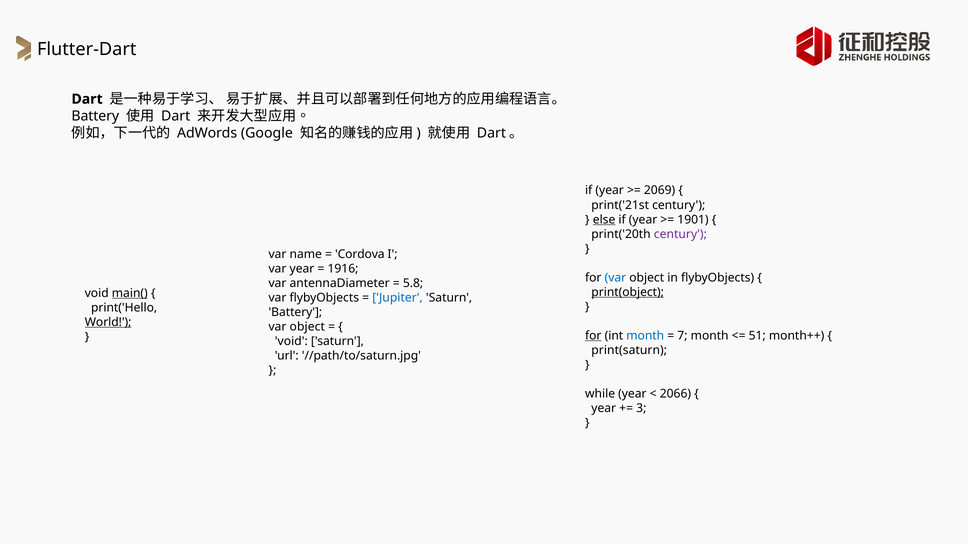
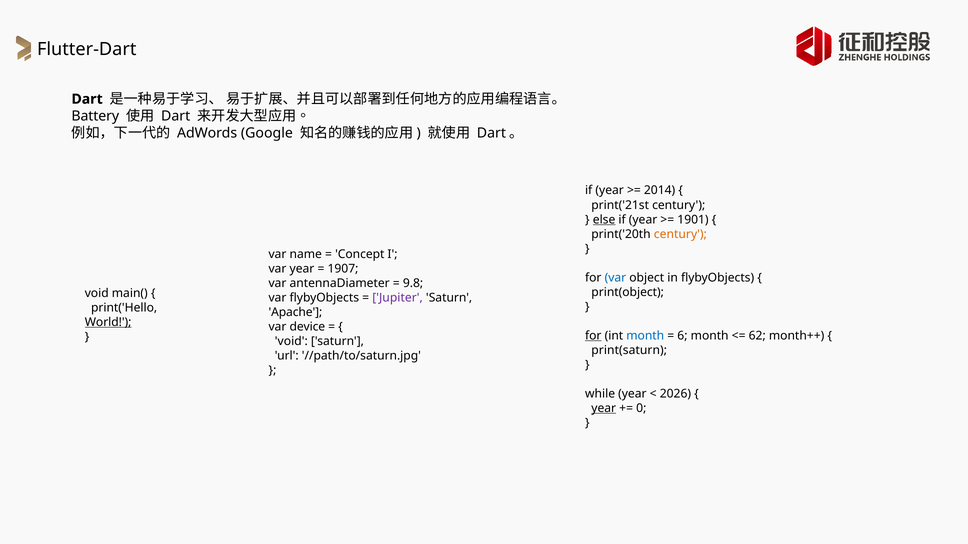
2069: 2069 -> 2014 (660, 191)
century colour: purple -> orange (680, 234)
Cordova: Cordova -> Concept (360, 254)
1916: 1916 -> 1907 (343, 269)
5.8: 5.8 -> 9.8 (413, 283)
print(object underline: present -> none (628, 292)
main( underline: present -> none (130, 293)
Jupiter colour: blue -> purple (398, 298)
Battery: Battery -> Apache (295, 312)
object: object -> device (307, 327)
7: 7 -> 6 (682, 336)
51: 51 -> 62 (757, 336)
2066: 2066 -> 2026 (675, 394)
year underline: none -> present (604, 408)
3: 3 -> 0 (641, 408)
